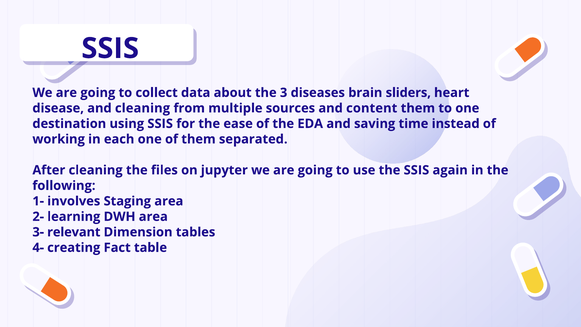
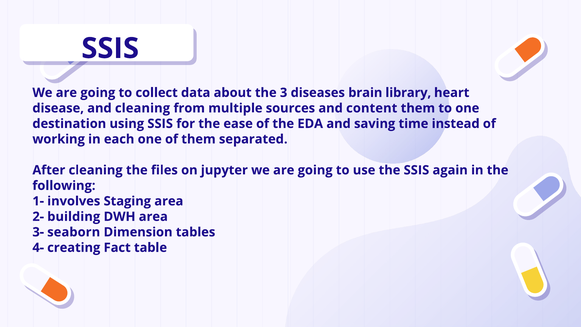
sliders: sliders -> library (408, 93)
learning: learning -> building (74, 217)
relevant: relevant -> seaborn (74, 232)
